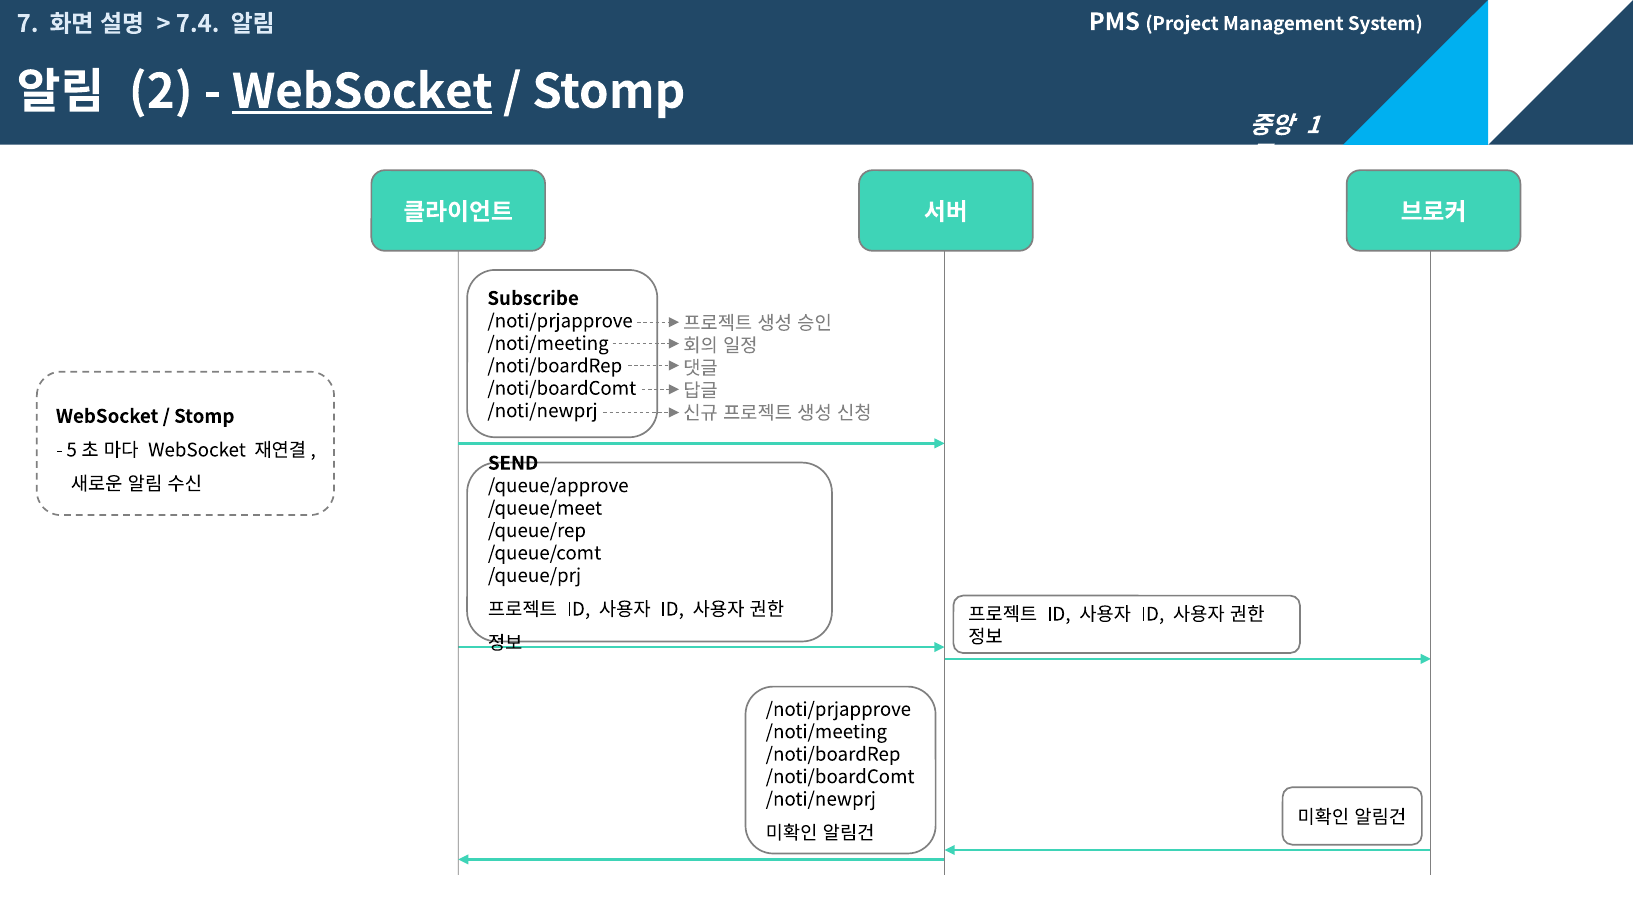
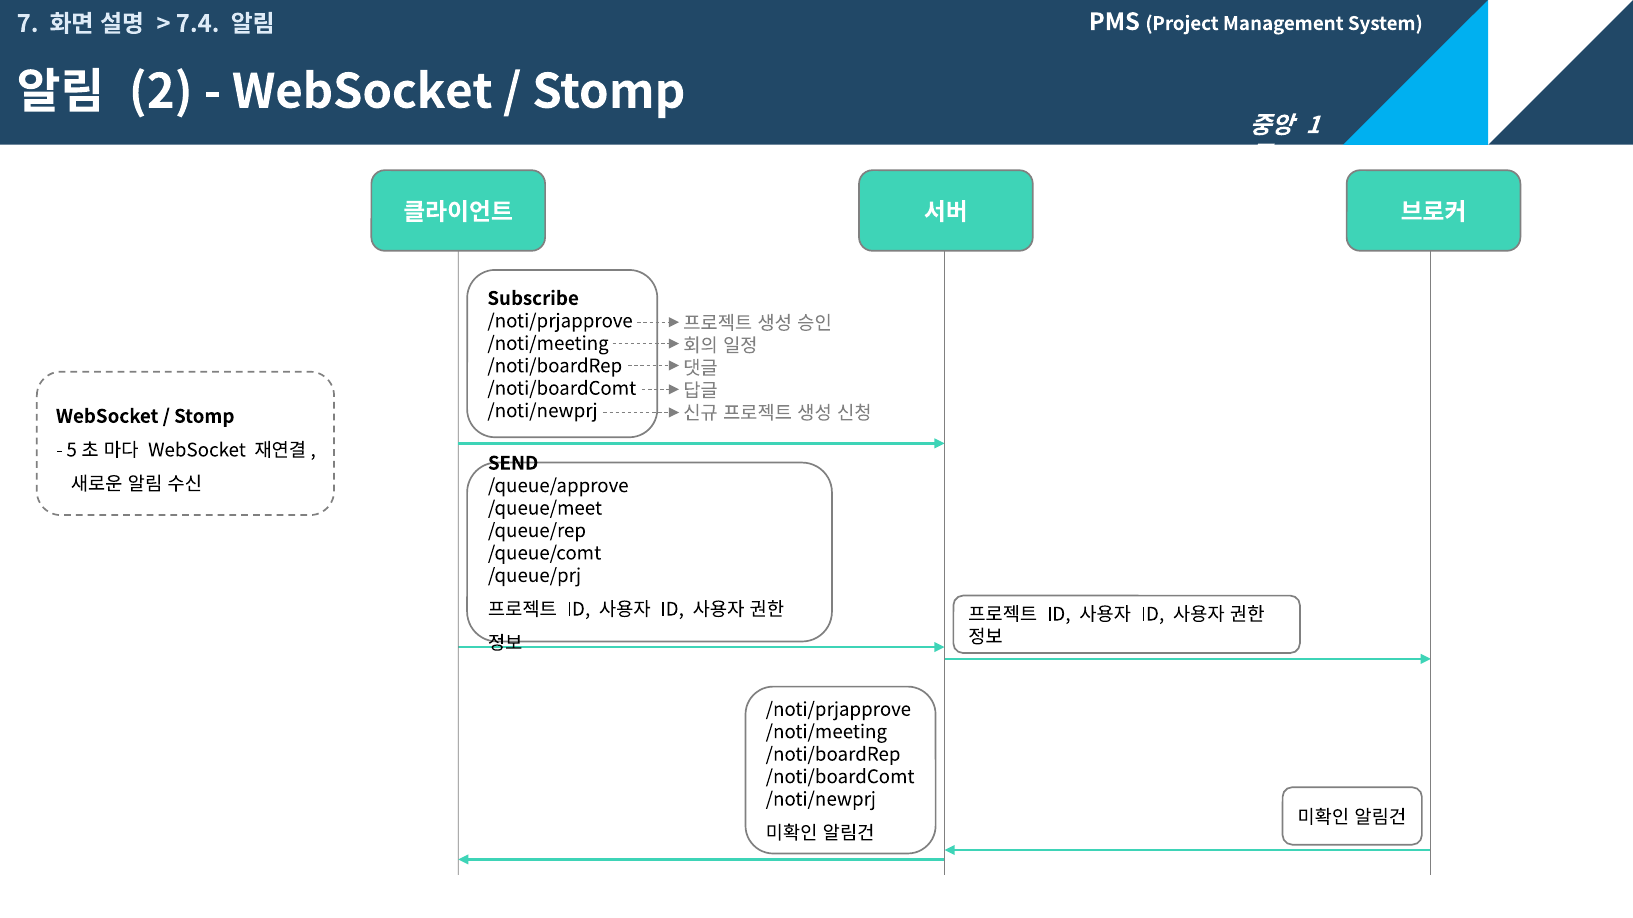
WebSocket underline: present -> none (362, 92)
